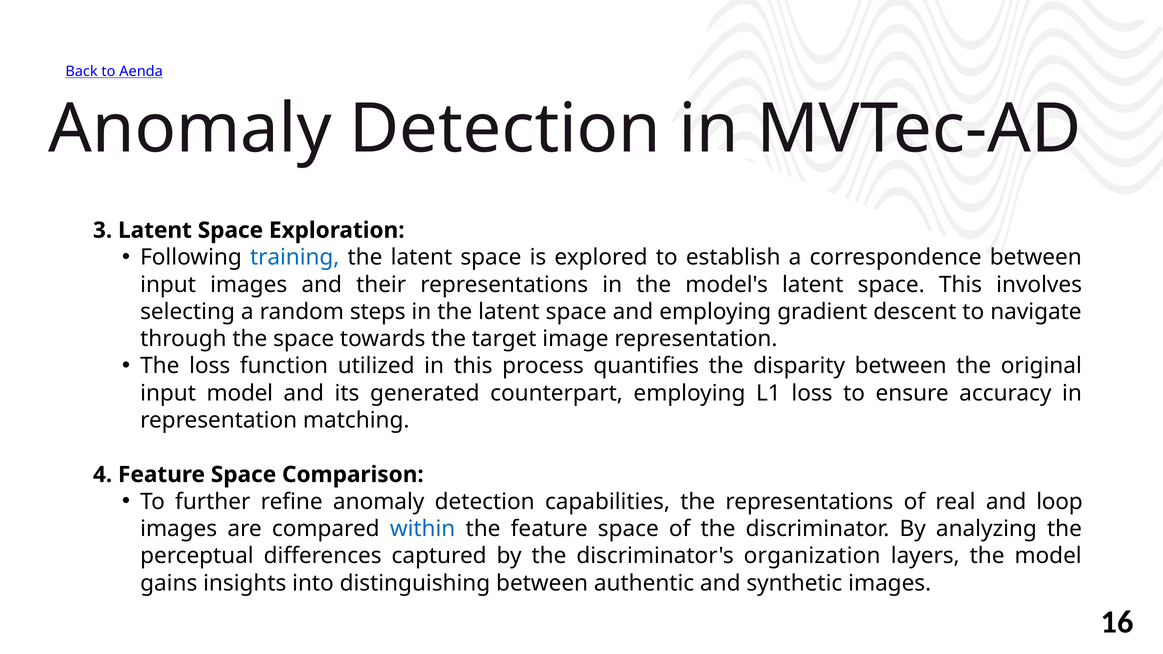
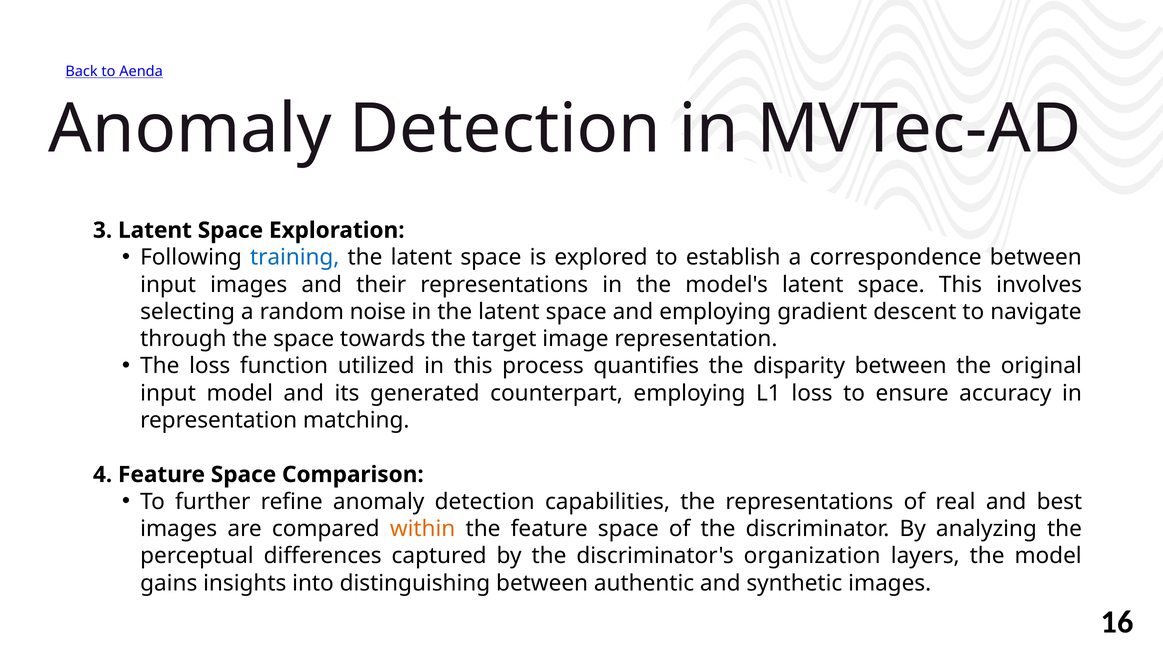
steps: steps -> noise (378, 312)
loop: loop -> best (1059, 502)
within colour: blue -> orange (423, 529)
